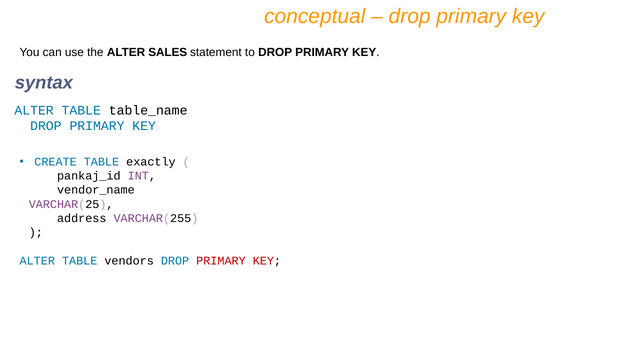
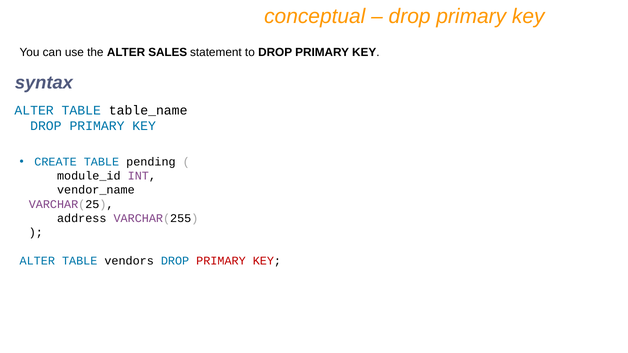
exactly: exactly -> pending (151, 162)
pankaj_id: pankaj_id -> module_id (89, 176)
